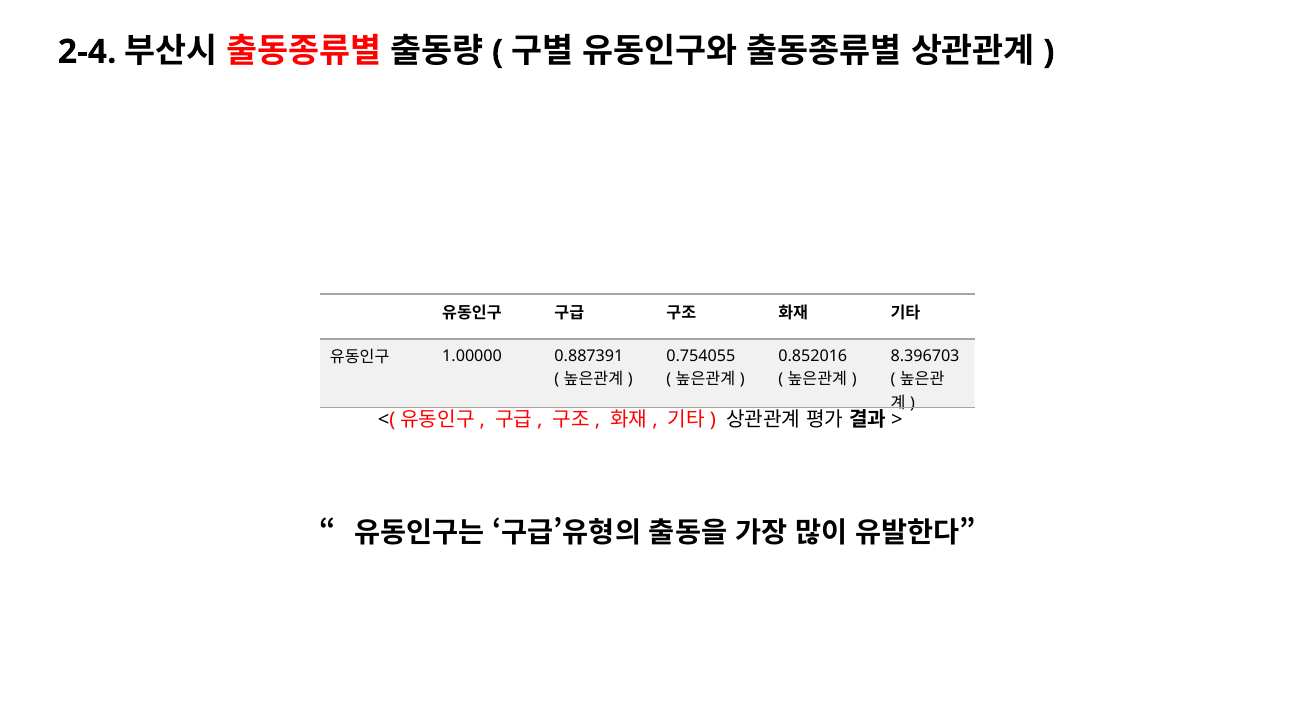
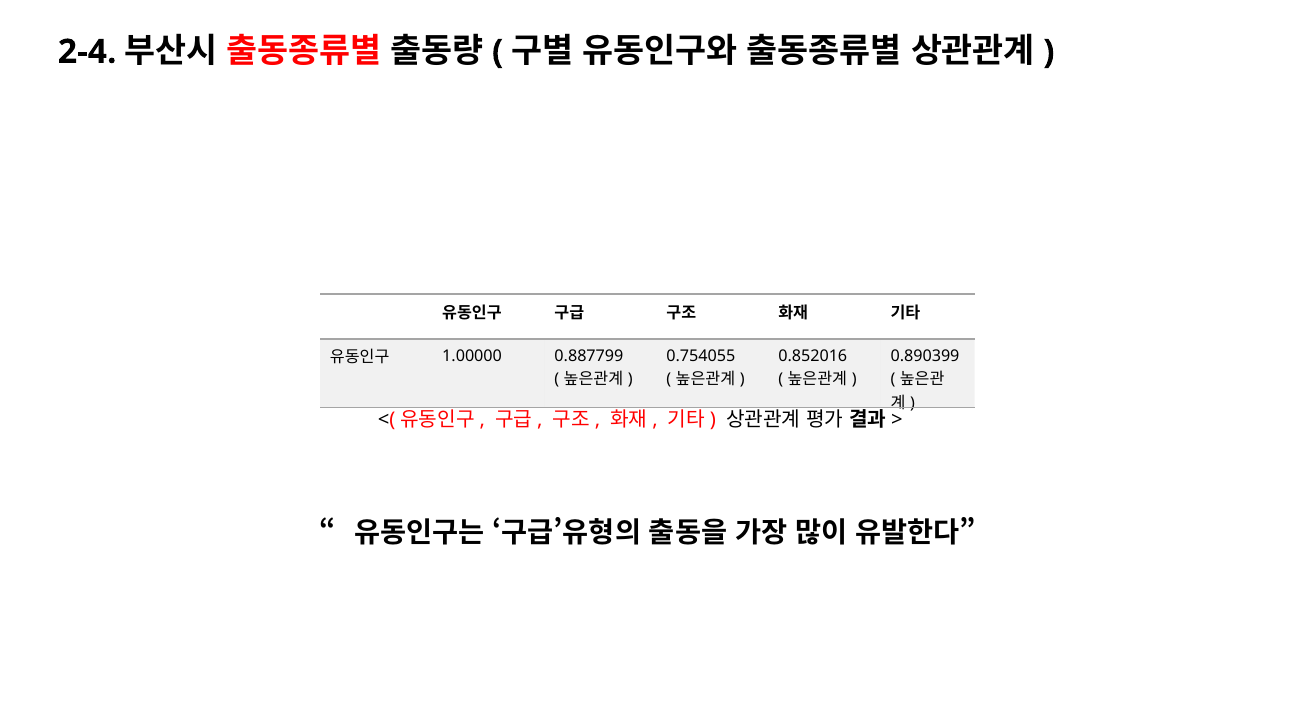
0.887391: 0.887391 -> 0.887799 (589, 356)
8.396703: 8.396703 -> 0.890399 (925, 356)
